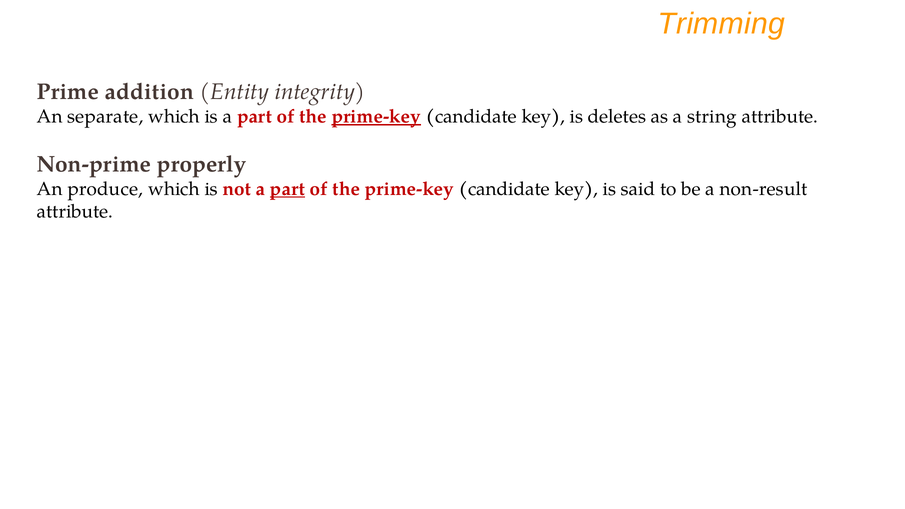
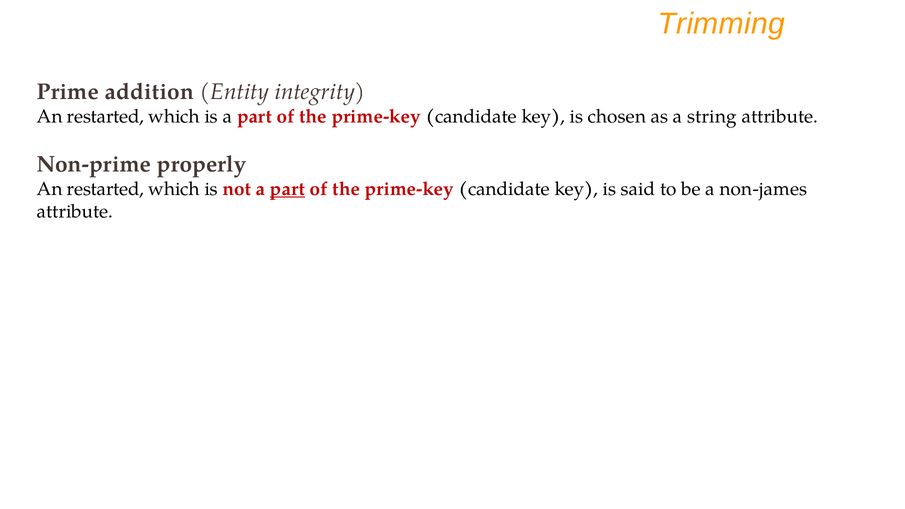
separate: separate -> restarted (106, 117)
prime-key underline: present -> none (376, 117)
deletes: deletes -> chosen (617, 117)
produce: produce -> restarted (106, 189)
non-result: non-result -> non-james (764, 189)
